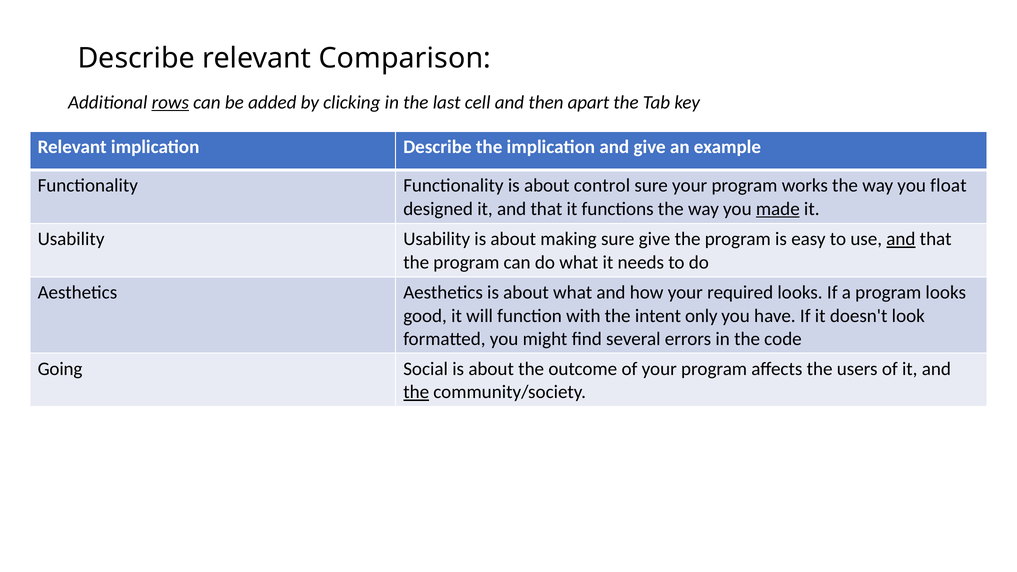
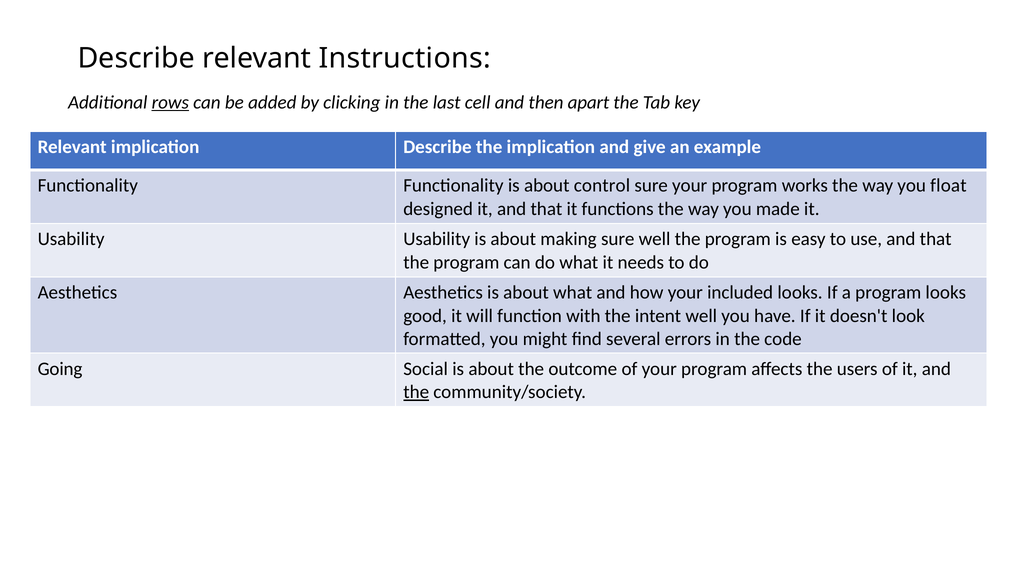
Comparison: Comparison -> Instructions (405, 59)
made underline: present -> none (778, 209)
sure give: give -> well (655, 239)
and underline: present -> none (901, 239)
required: required -> included (740, 293)
intent only: only -> well (701, 316)
